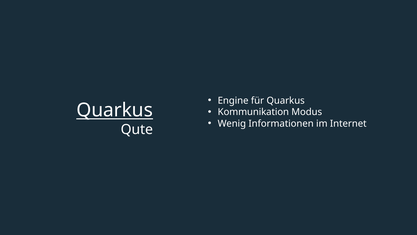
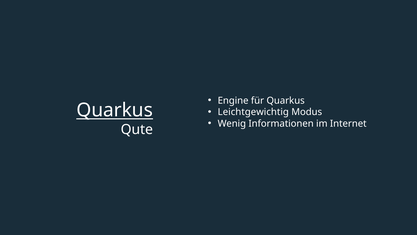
Kommunikation: Kommunikation -> Leichtgewichtig (253, 112)
